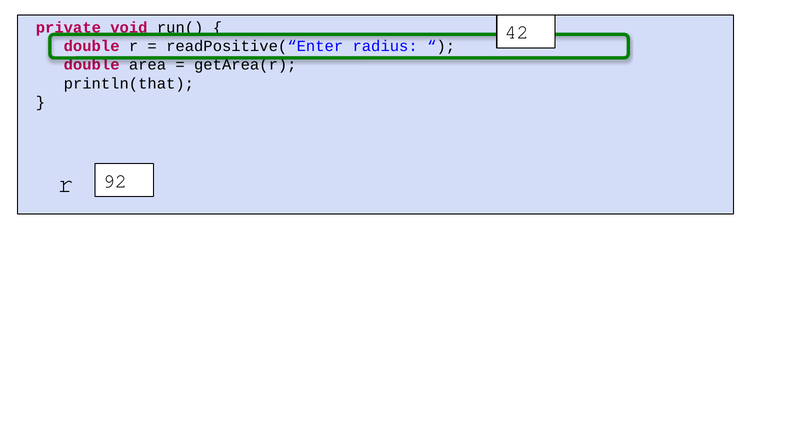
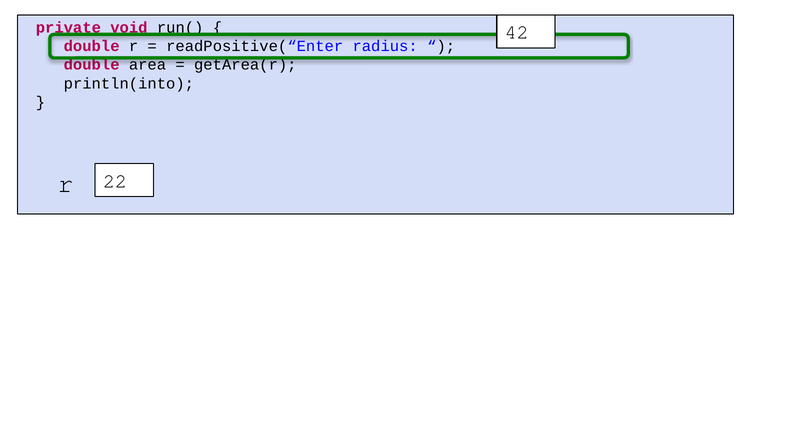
println(that: println(that -> println(into (129, 83)
92: 92 -> 22 (115, 181)
